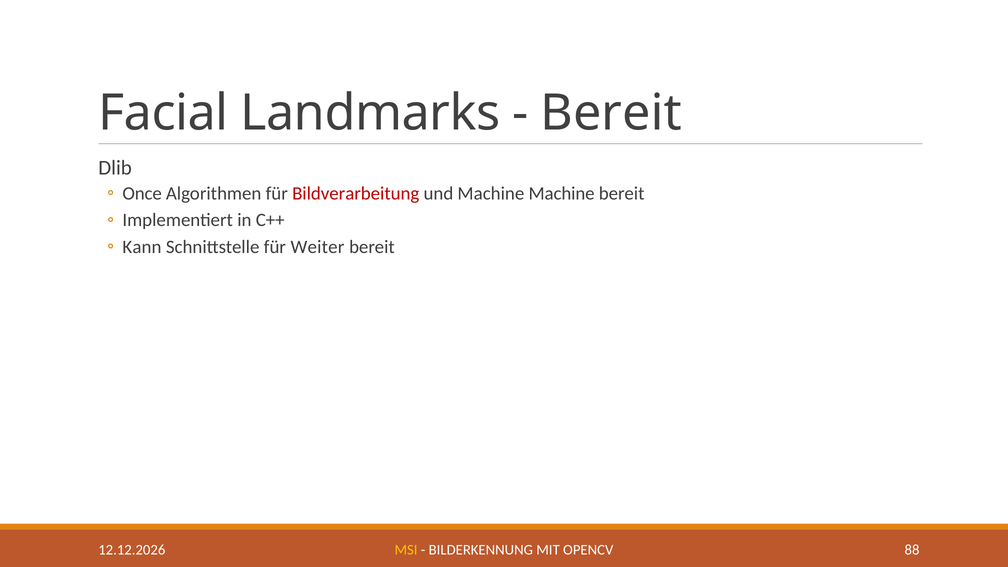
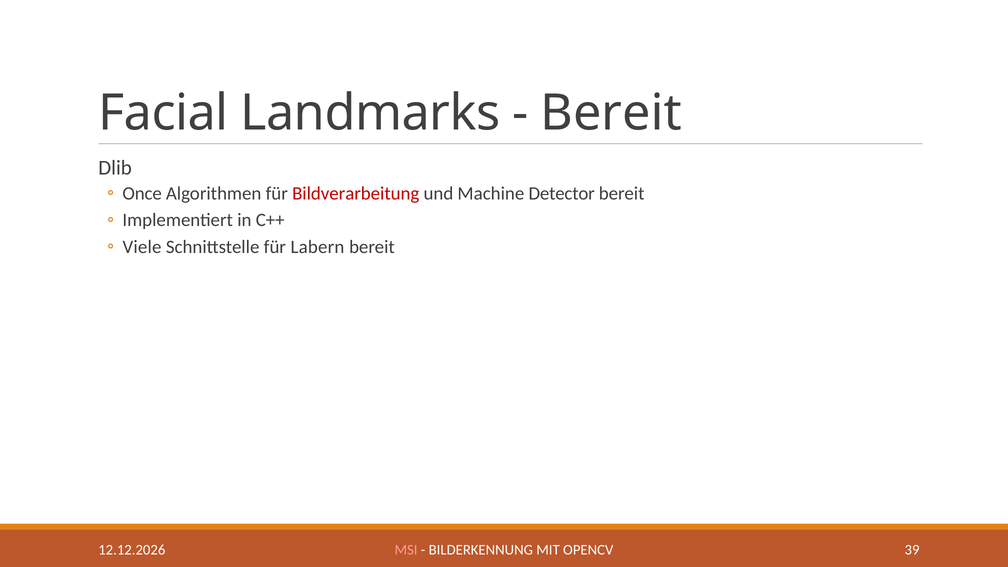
Machine Machine: Machine -> Detector (562, 193)
Kann: Kann -> Viele (142, 247)
Weiter: Weiter -> Labern (317, 247)
MSI colour: yellow -> pink (406, 550)
88: 88 -> 39 (912, 550)
